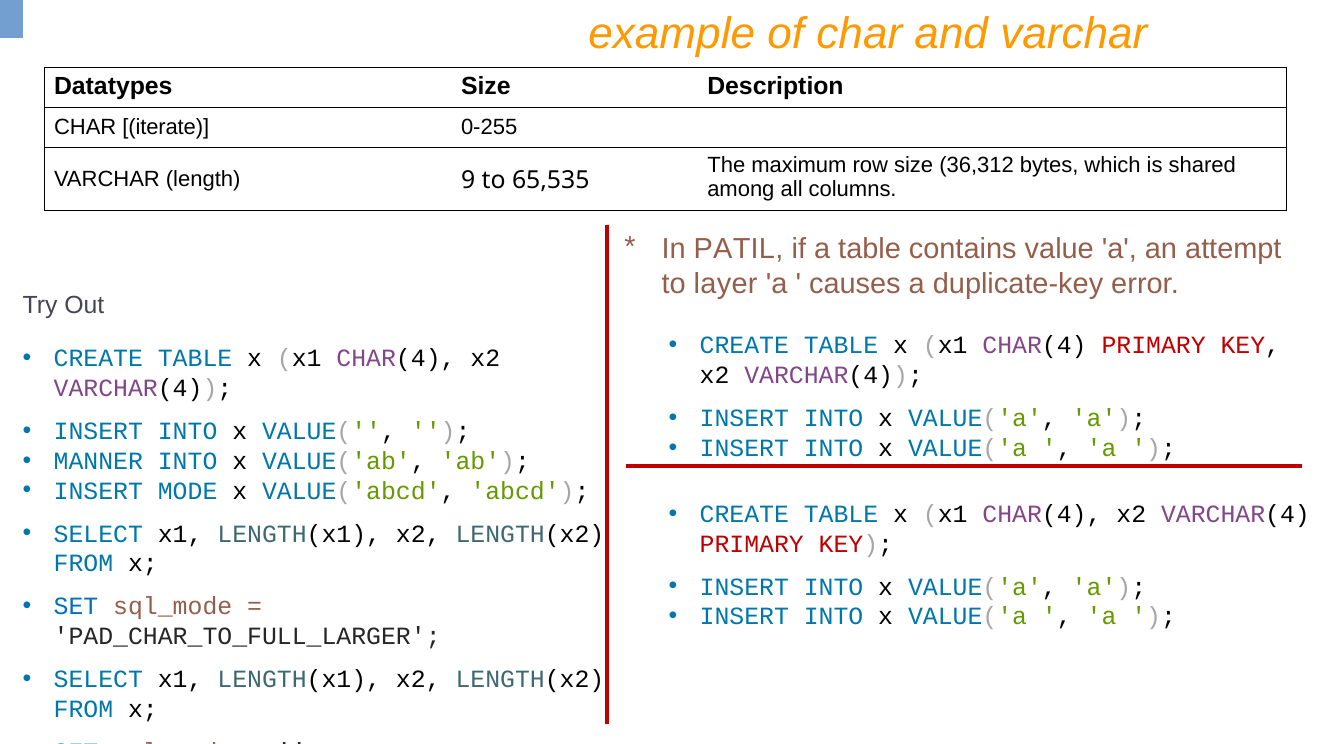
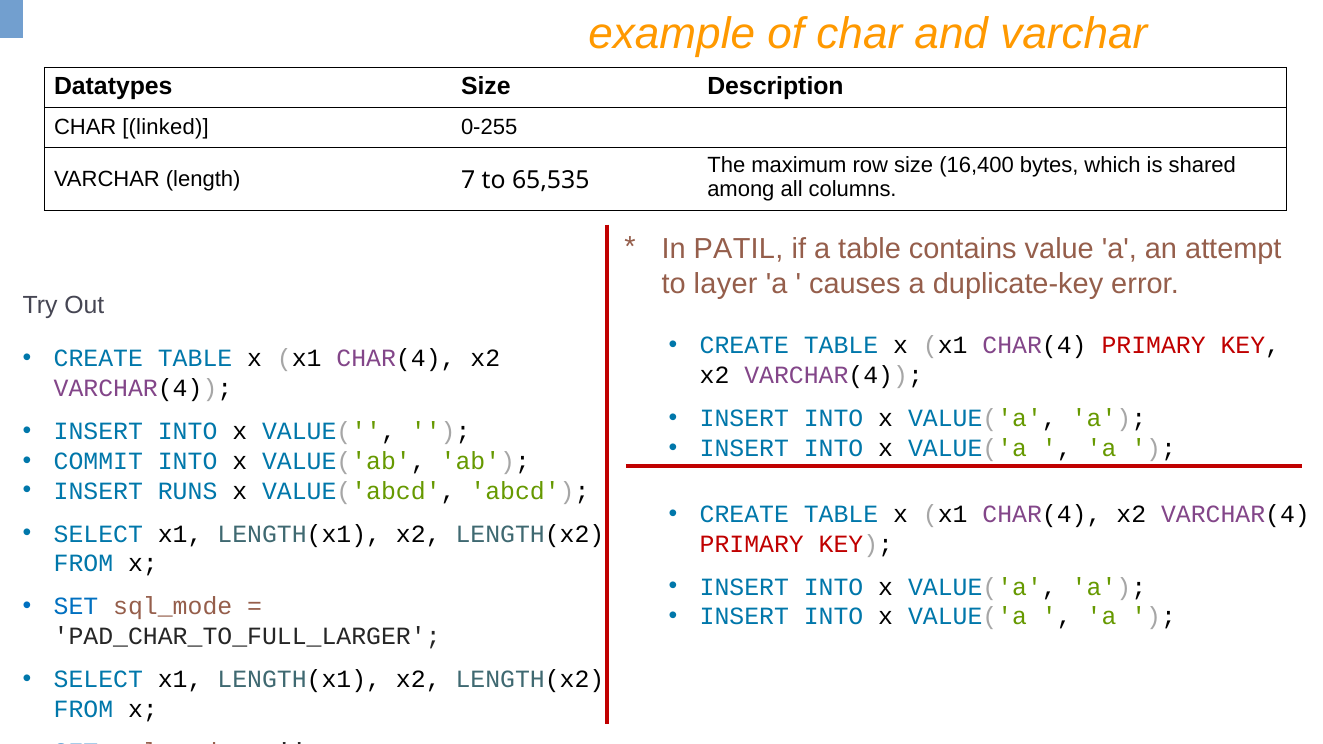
iterate: iterate -> linked (166, 128)
36,312: 36,312 -> 16,400 (977, 165)
9: 9 -> 7 (468, 180)
MANNER: MANNER -> COMMIT (98, 461)
MODE: MODE -> RUNS (188, 491)
